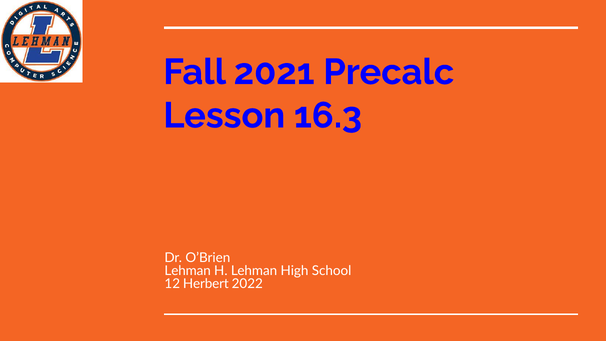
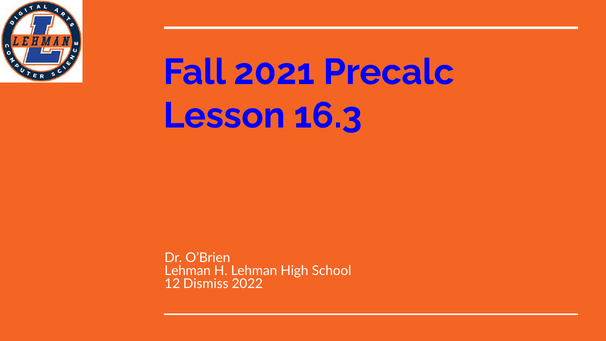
Herbert: Herbert -> Dismiss (206, 284)
